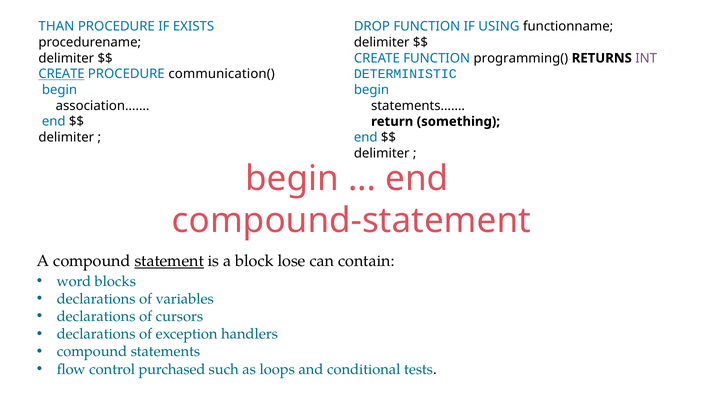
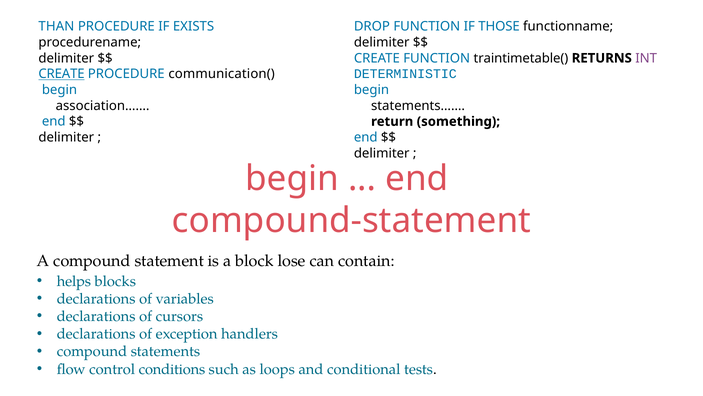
USING: USING -> THOSE (499, 26)
programming(: programming( -> traintimetable( (521, 58)
statement underline: present -> none (169, 261)
word: word -> helps (74, 281)
purchased: purchased -> conditions (172, 369)
